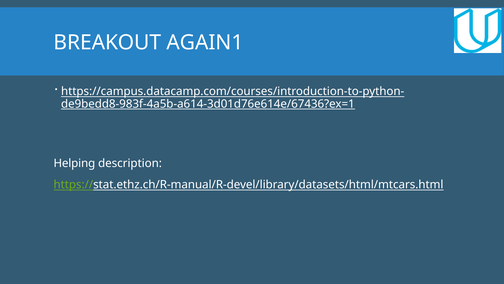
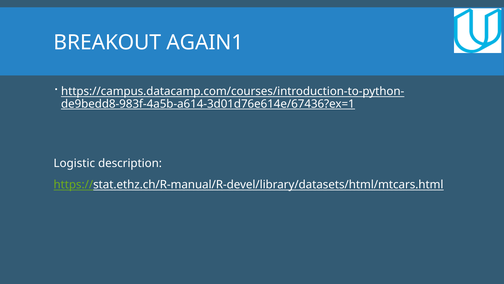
Helping: Helping -> Logistic (74, 163)
